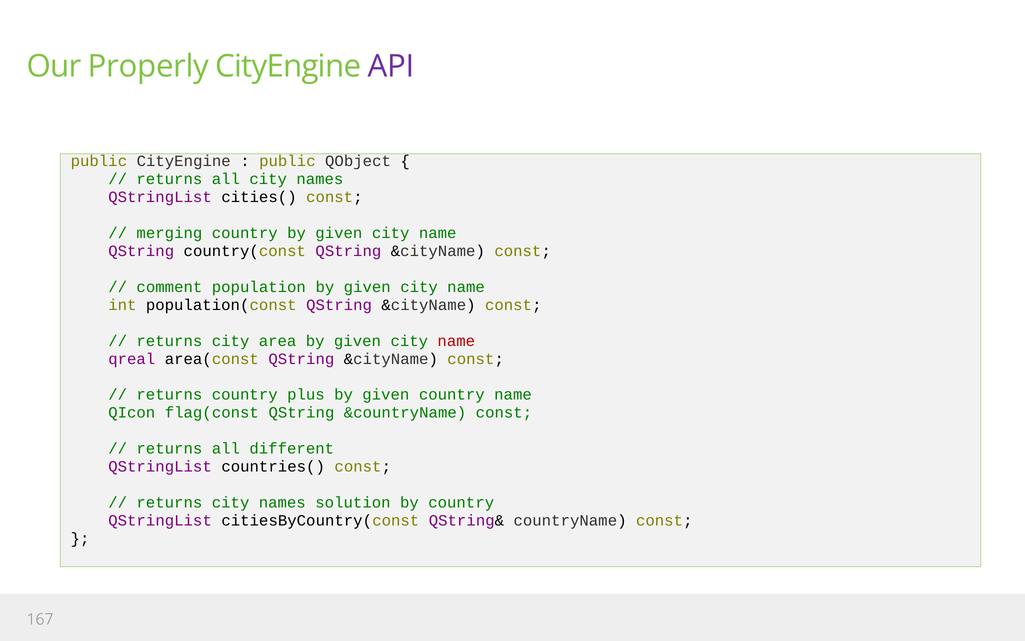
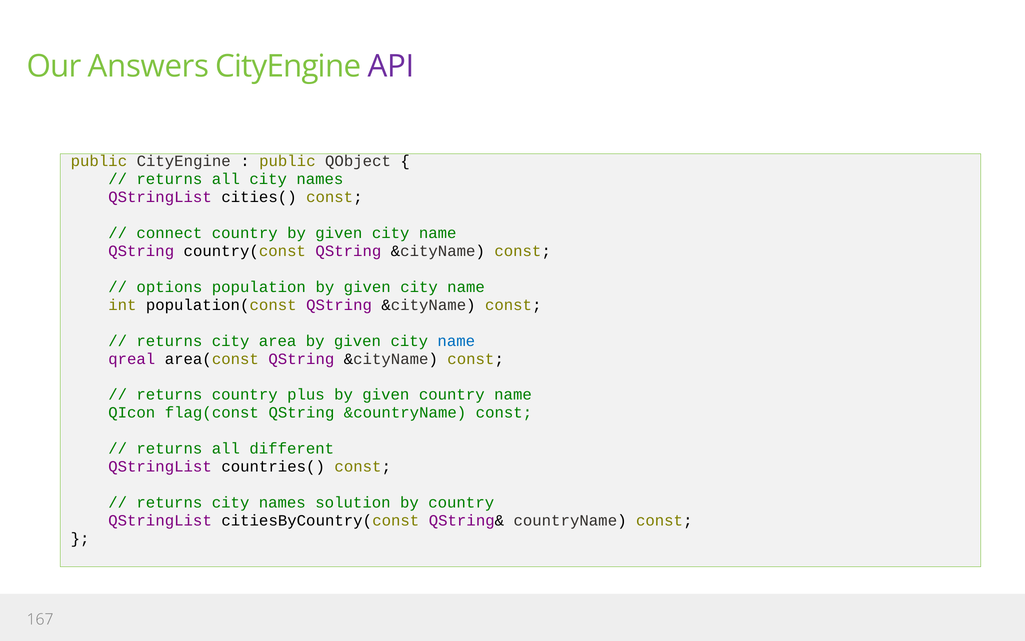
Properly: Properly -> Answers (148, 67)
merging: merging -> connect (169, 233)
comment: comment -> options (169, 287)
name colour: red -> blue (456, 341)
